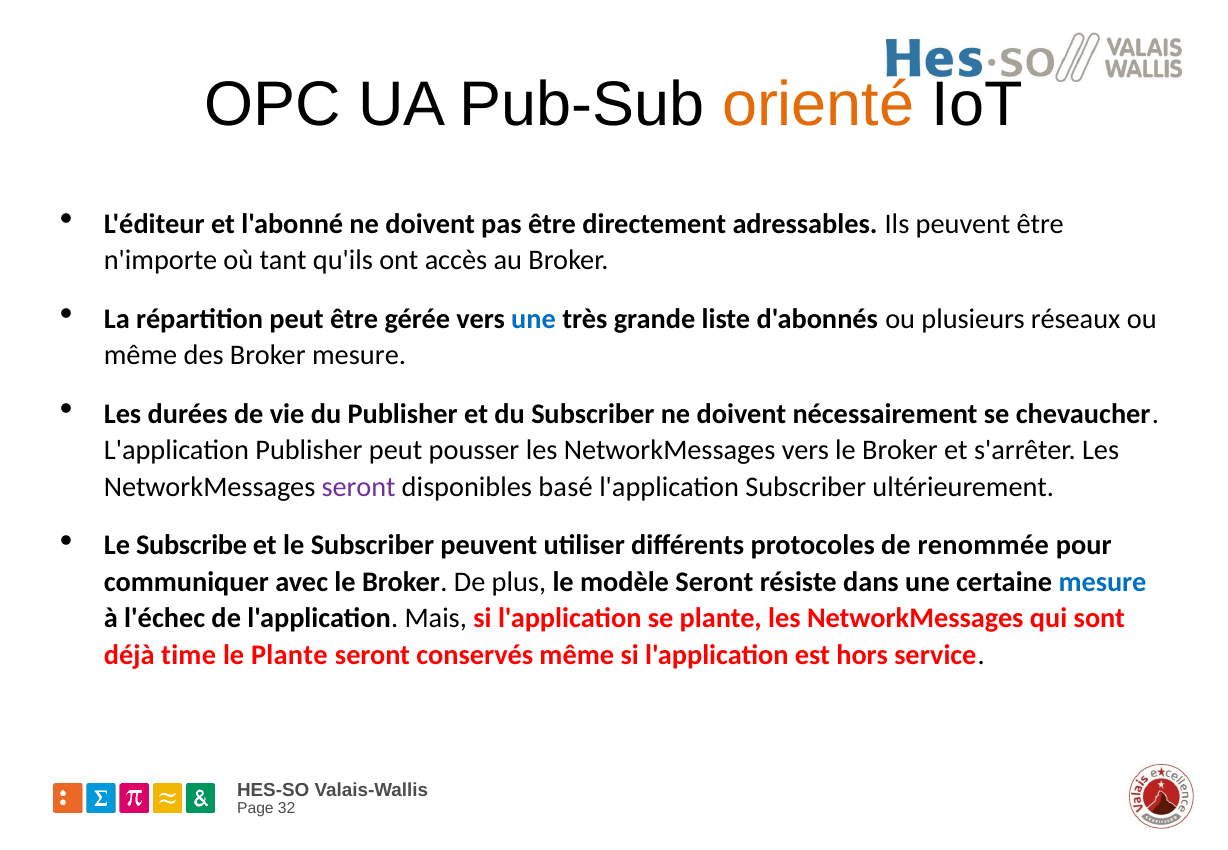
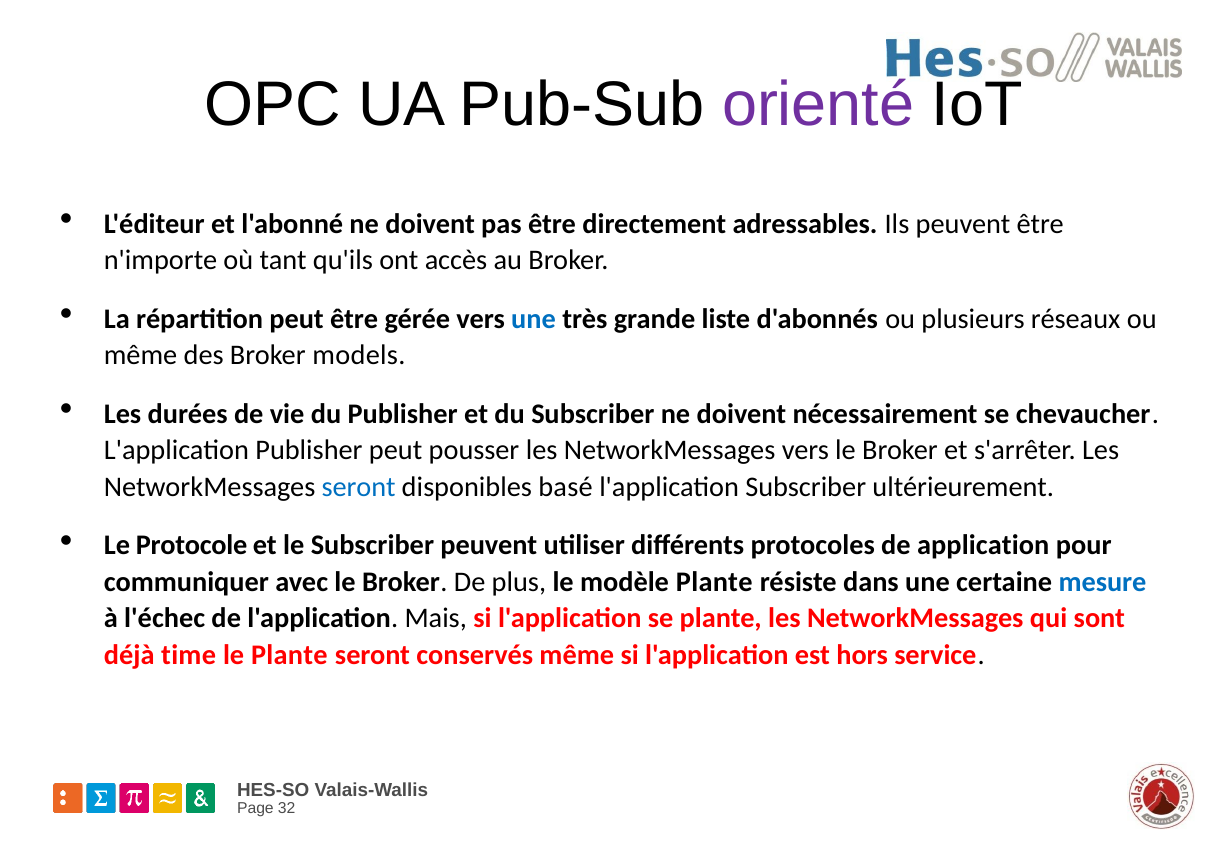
orienté colour: orange -> purple (818, 105)
Broker mesure: mesure -> models (359, 355)
seront colour: purple -> blue (359, 487)
Subscribe: Subscribe -> Protocole (192, 546)
renommée: renommée -> application (983, 546)
modèle Seront: Seront -> Plante (714, 582)
